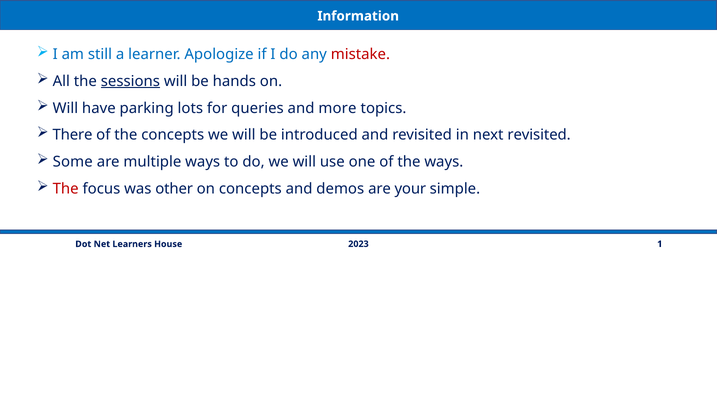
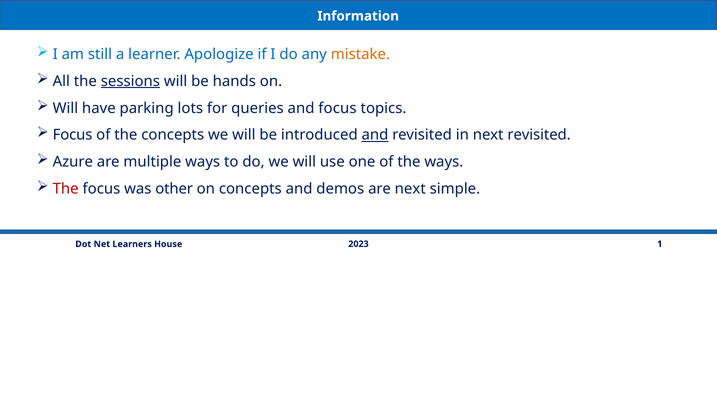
mistake colour: red -> orange (360, 54)
and more: more -> focus (337, 108)
There: There -> Focus (73, 135)
and underline: none -> present (375, 135)
Some: Some -> Azure (73, 162)
are your: your -> next (410, 189)
